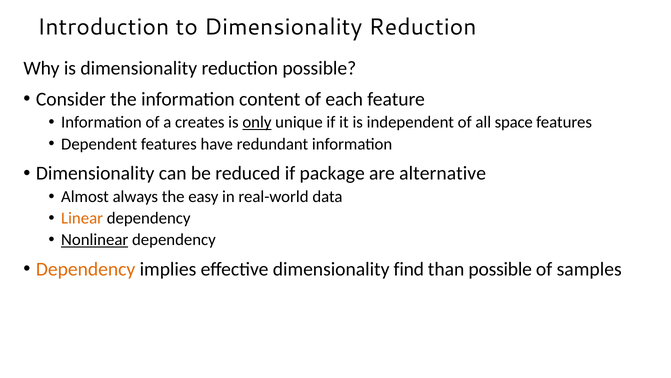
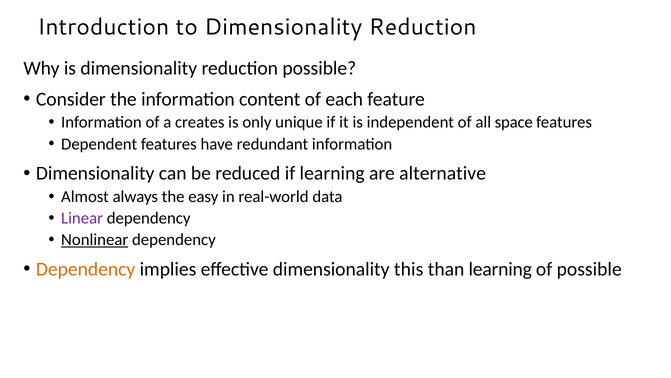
only underline: present -> none (257, 122)
if package: package -> learning (332, 173)
Linear colour: orange -> purple (82, 218)
find: find -> this (409, 269)
than possible: possible -> learning (500, 269)
of samples: samples -> possible (589, 269)
